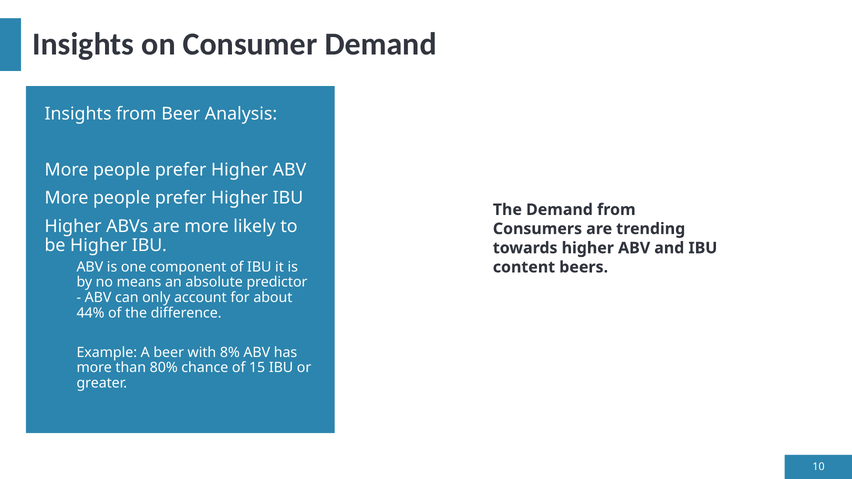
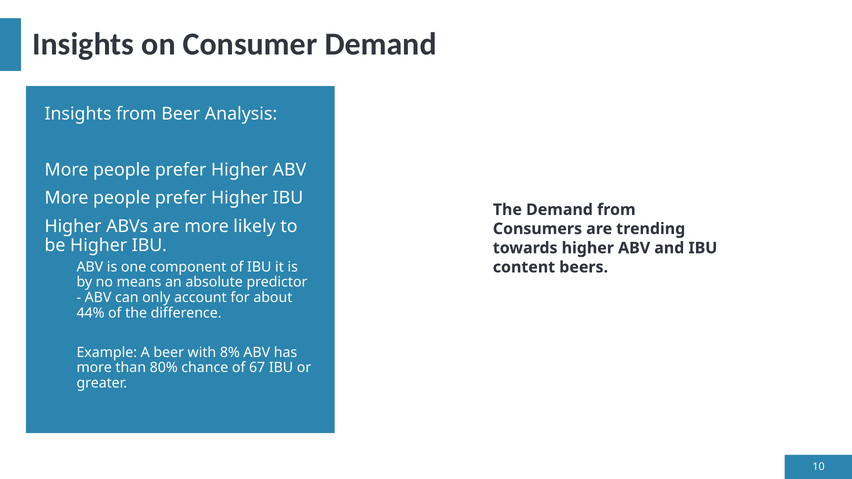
15: 15 -> 67 (257, 368)
